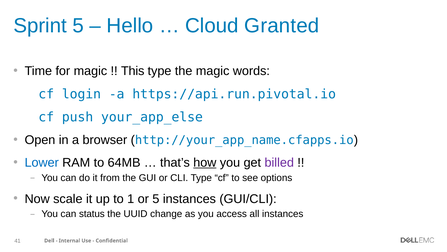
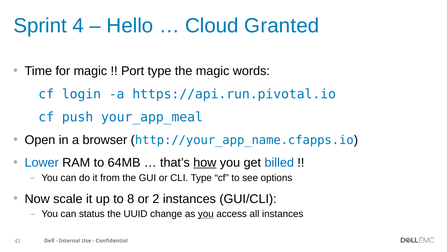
Sprint 5: 5 -> 4 (78, 26)
This: This -> Port (133, 71)
your_app_else: your_app_else -> your_app_meal (152, 117)
billed colour: purple -> blue (279, 162)
1: 1 -> 8 (131, 198)
or 5: 5 -> 2 (156, 198)
you underline: none -> present (206, 214)
